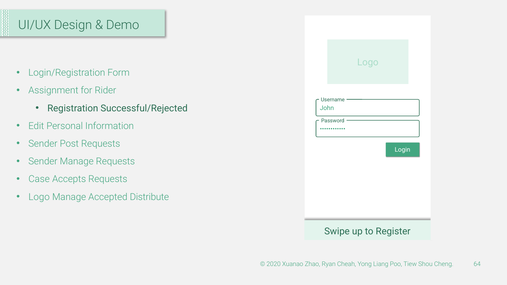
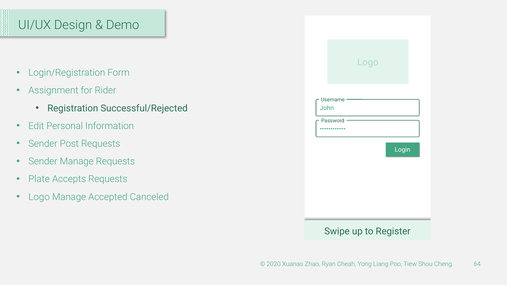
Case: Case -> Plate (39, 179)
Distribute: Distribute -> Canceled (149, 197)
